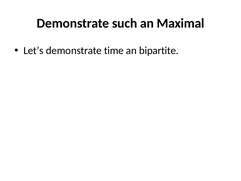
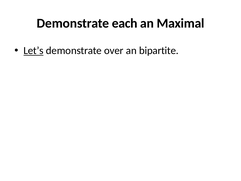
such: such -> each (125, 23)
Let’s underline: none -> present (33, 51)
time: time -> over (114, 51)
